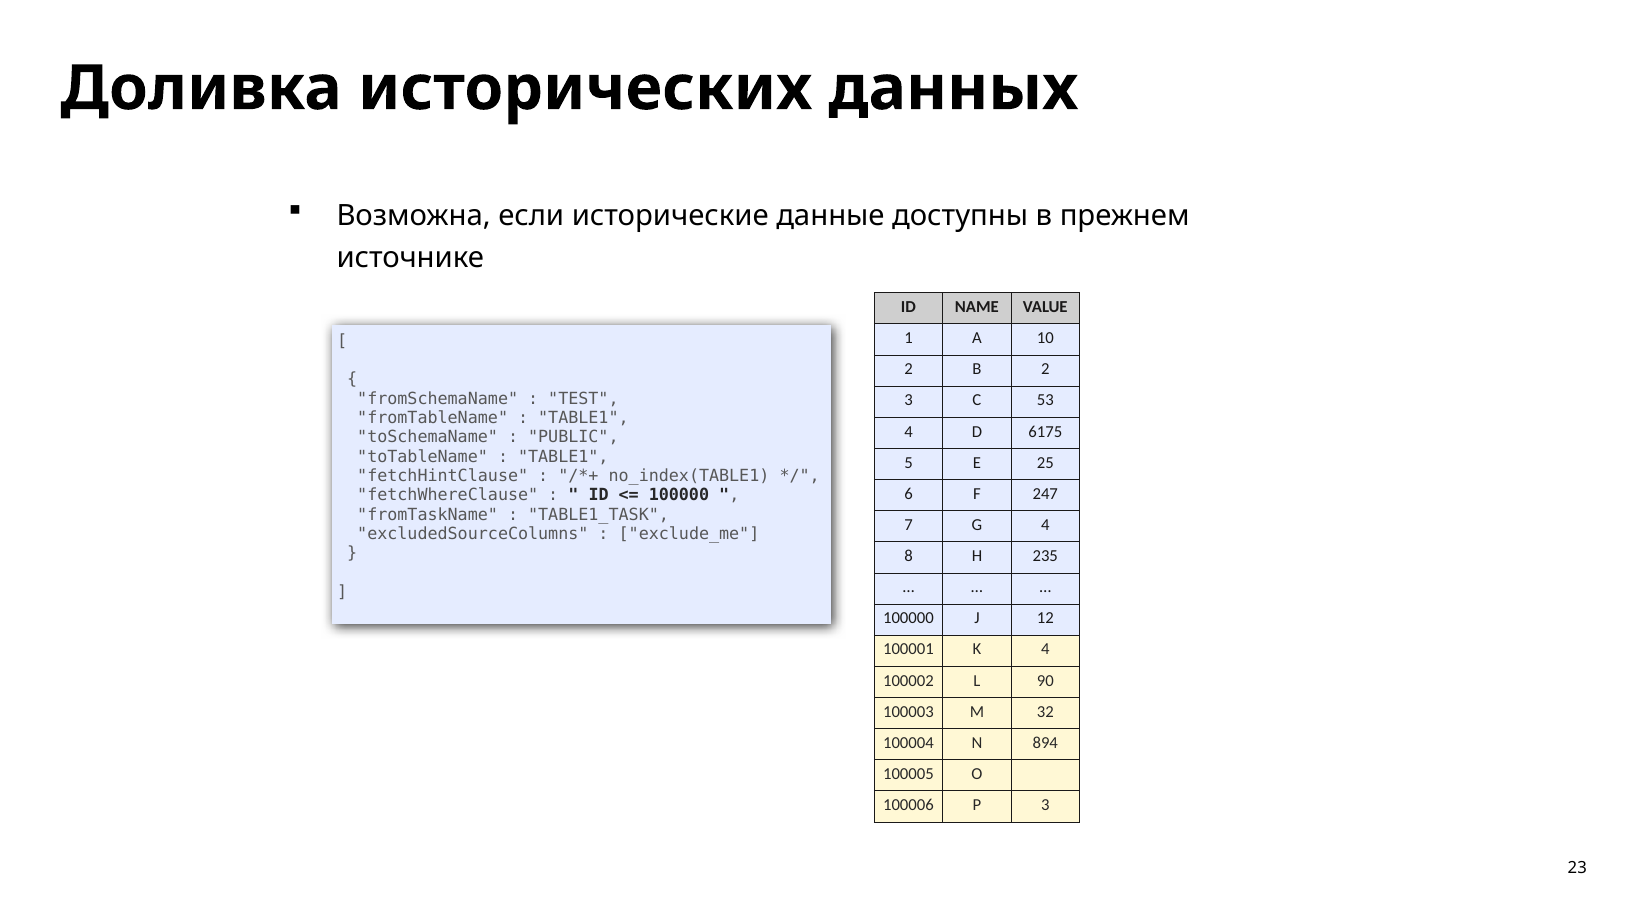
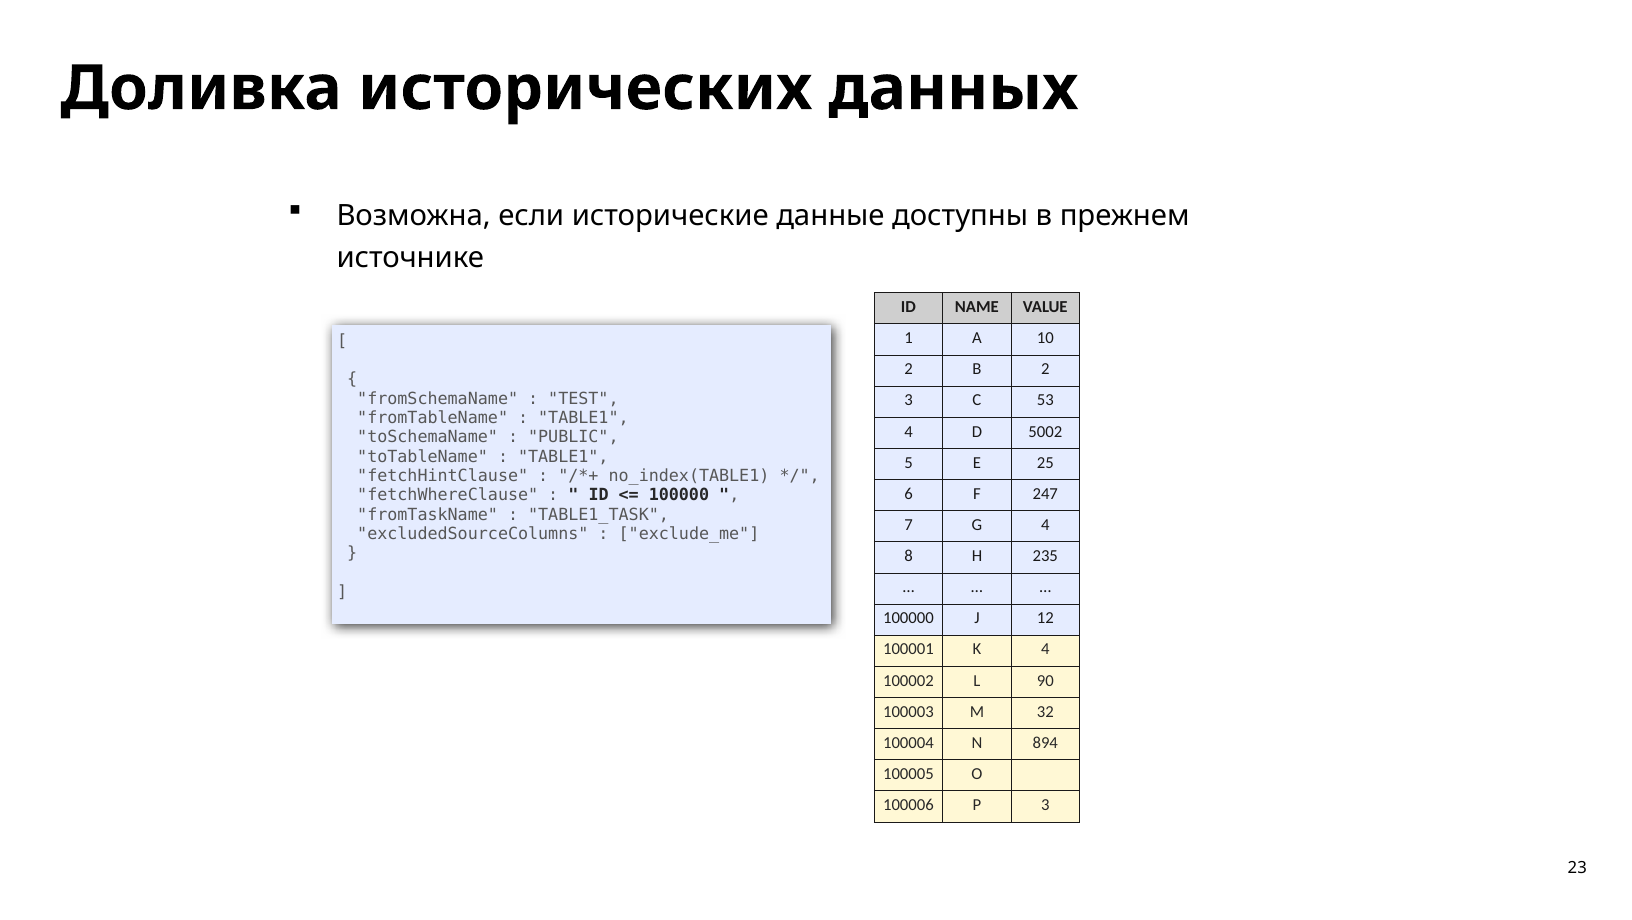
6175: 6175 -> 5002 (1045, 431)
